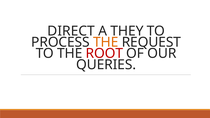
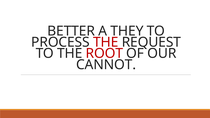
DIRECT: DIRECT -> BETTER (71, 31)
THE colour: orange -> red (106, 42)
QUERIES: QUERIES -> CANNOT (106, 65)
